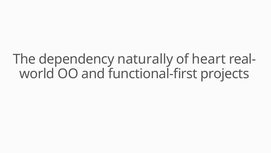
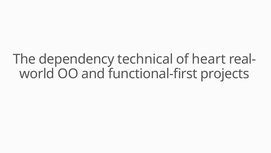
naturally: naturally -> technical (145, 59)
